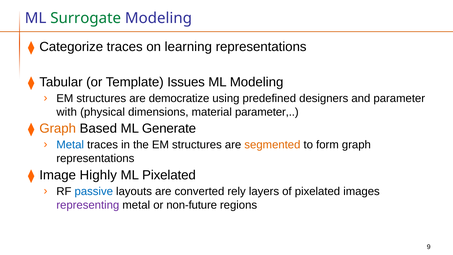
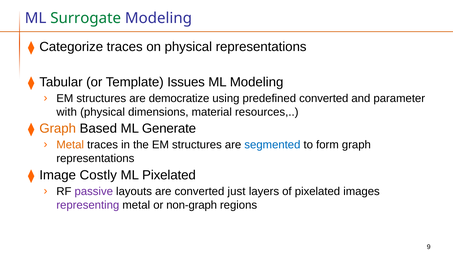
on learning: learning -> physical (188, 47)
predefined designers: designers -> converted (324, 98)
material parameter: parameter -> resources (267, 112)
Metal colour: blue -> orange (70, 145)
segmented colour: orange -> blue (272, 145)
Highly: Highly -> Costly (98, 175)
passive colour: blue -> purple (94, 191)
rely: rely -> just (237, 191)
non-future: non-future -> non-graph (192, 205)
